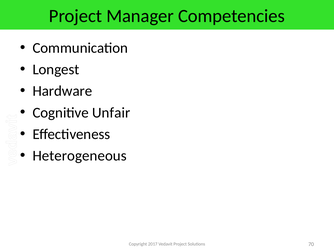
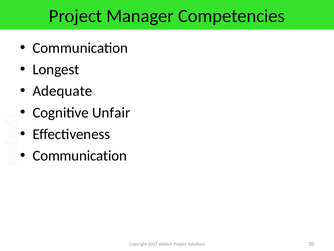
Hardware: Hardware -> Adequate (62, 91)
Heterogeneous: Heterogeneous -> Communication (80, 155)
